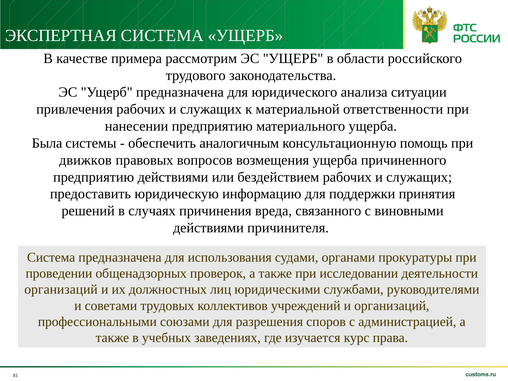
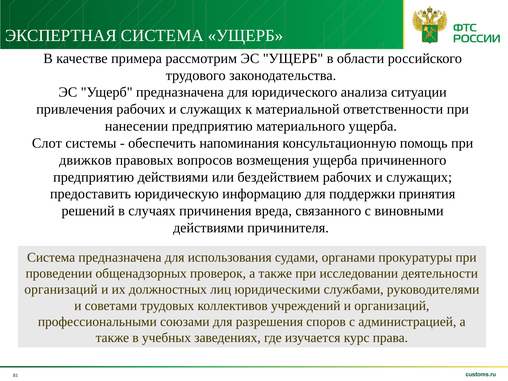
Была: Была -> Слот (47, 143)
аналогичным: аналогичным -> напоминания (239, 143)
